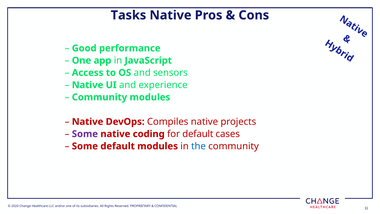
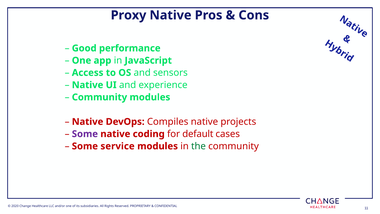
Tasks: Tasks -> Proxy (129, 15)
Some default: default -> service (118, 146)
the colour: blue -> green (199, 146)
